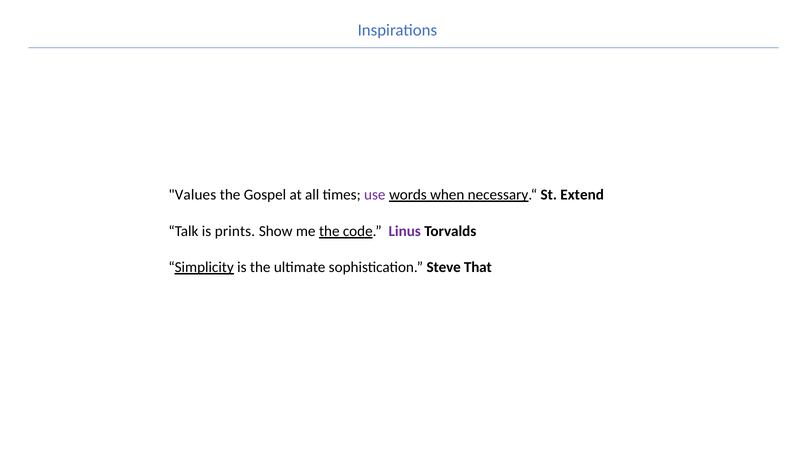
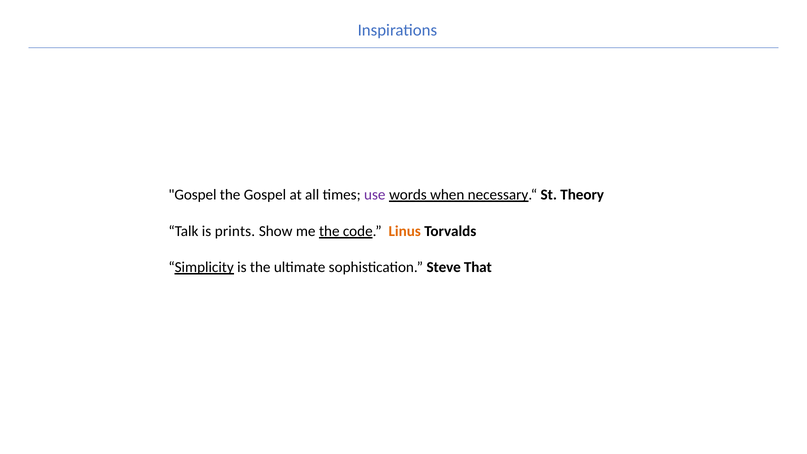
Values: Values -> Gospel (192, 195)
Extend: Extend -> Theory (582, 195)
Linus colour: purple -> orange (405, 231)
